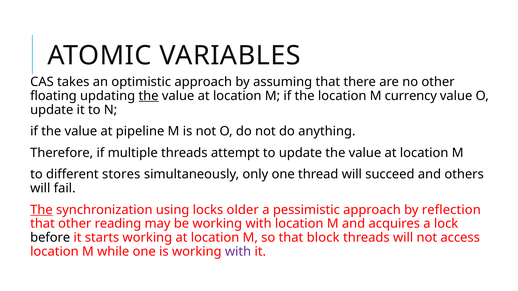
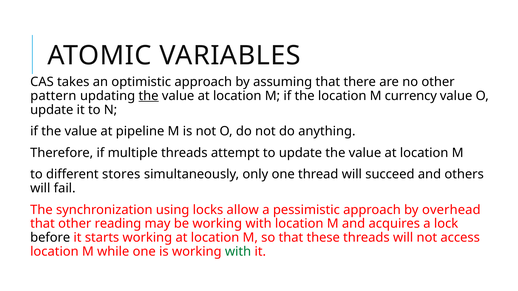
floating: floating -> pattern (53, 96)
The underline: present -> none (41, 210)
older: older -> allow (243, 210)
reflection: reflection -> overhead (451, 210)
block: block -> these (323, 238)
with colour: purple -> green (238, 252)
